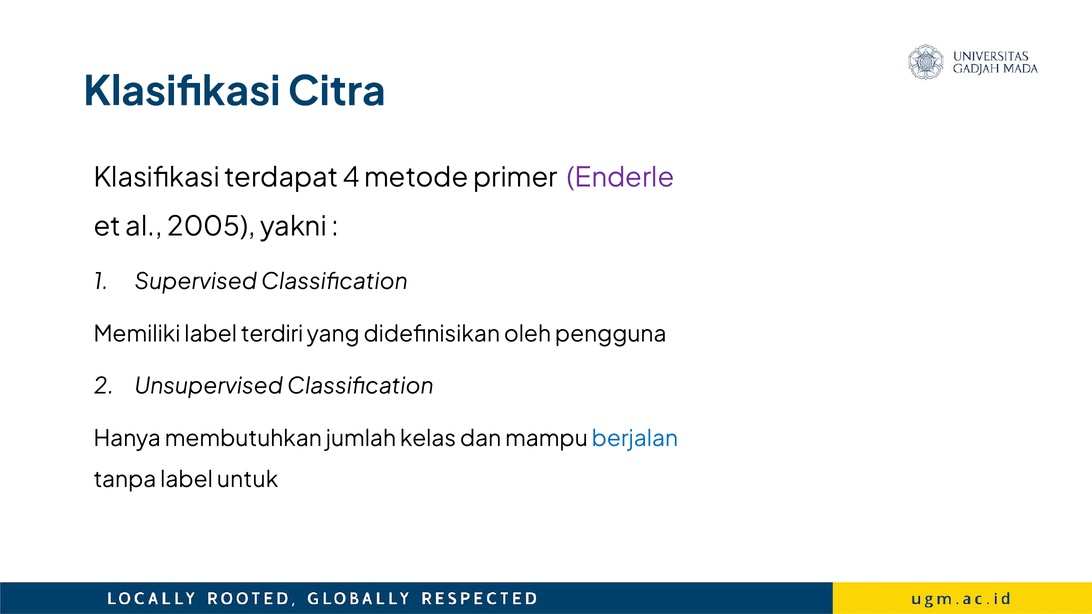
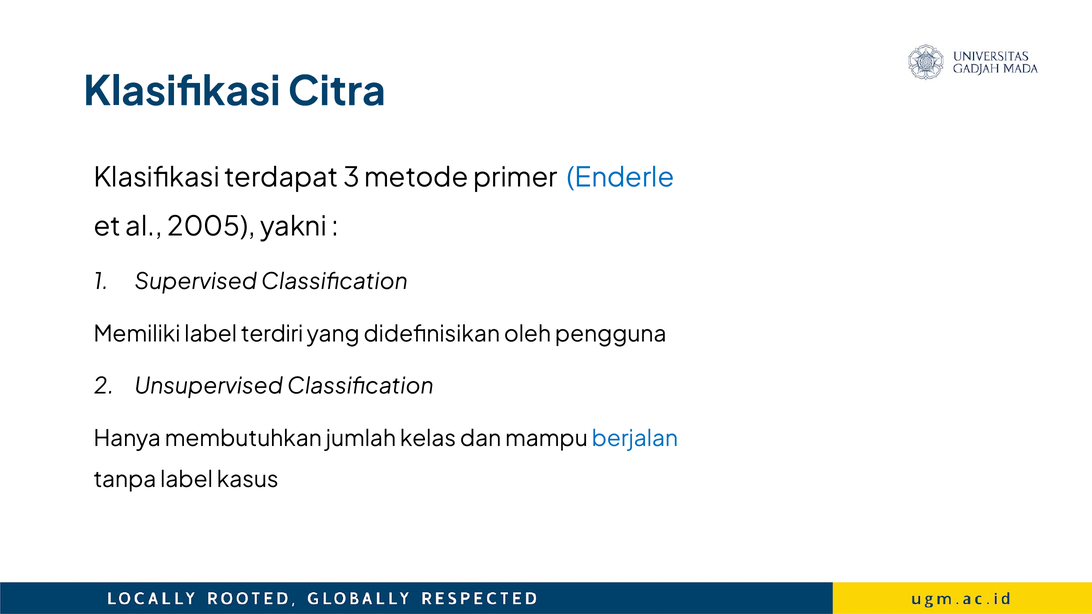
4: 4 -> 3 (351, 178)
Enderle colour: purple -> blue (621, 178)
untuk: untuk -> kasus (248, 480)
